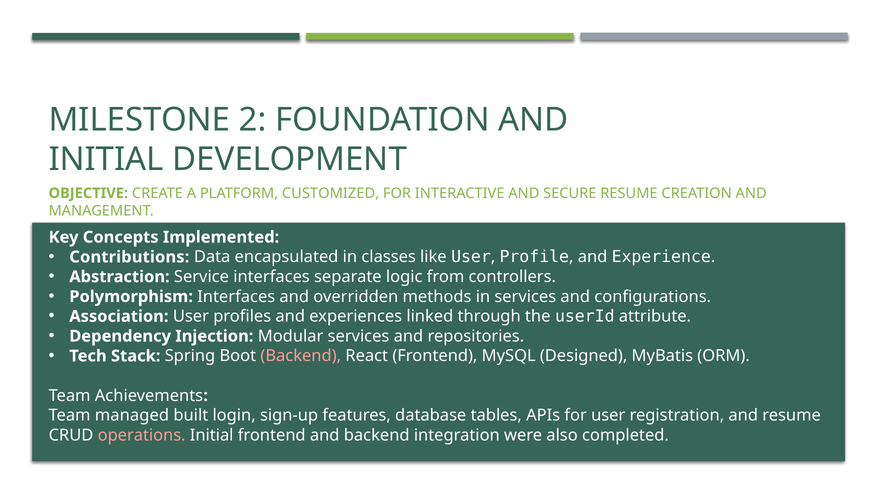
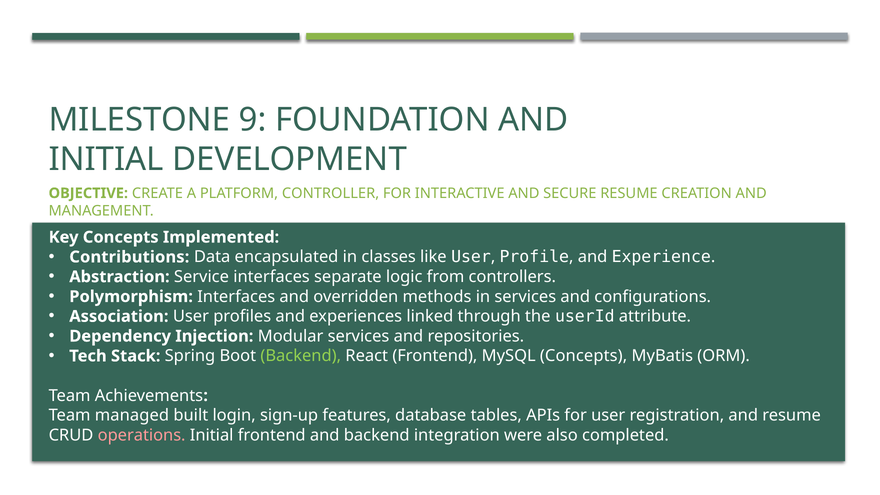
2: 2 -> 9 (253, 120)
CUSTOMIZED: CUSTOMIZED -> CONTROLLER (331, 193)
Backend colour: pink -> light green (301, 356)
MySQL Designed: Designed -> Concepts (584, 356)
